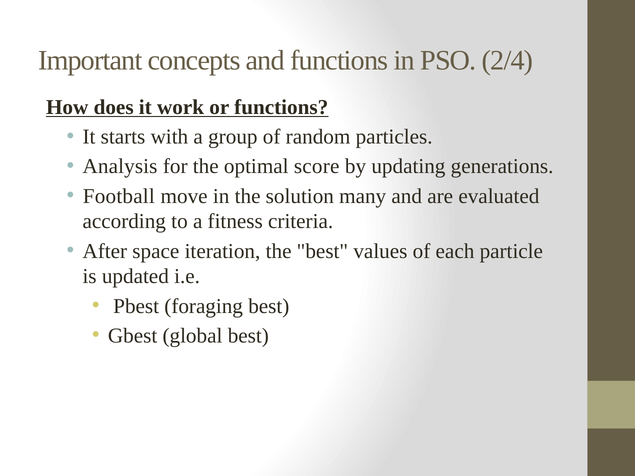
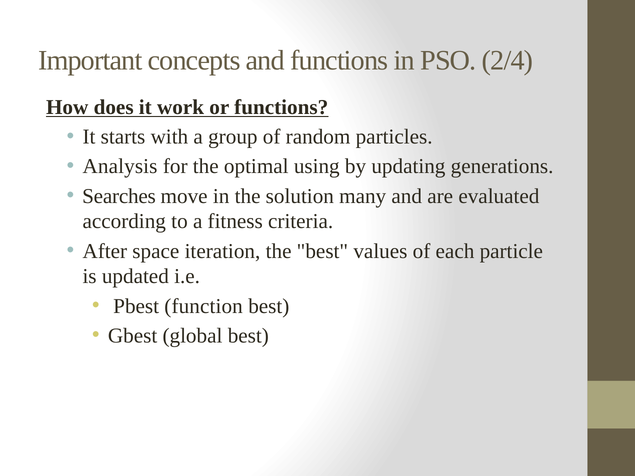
score: score -> using (317, 167)
Football: Football -> Searches (119, 196)
foraging: foraging -> function (204, 306)
